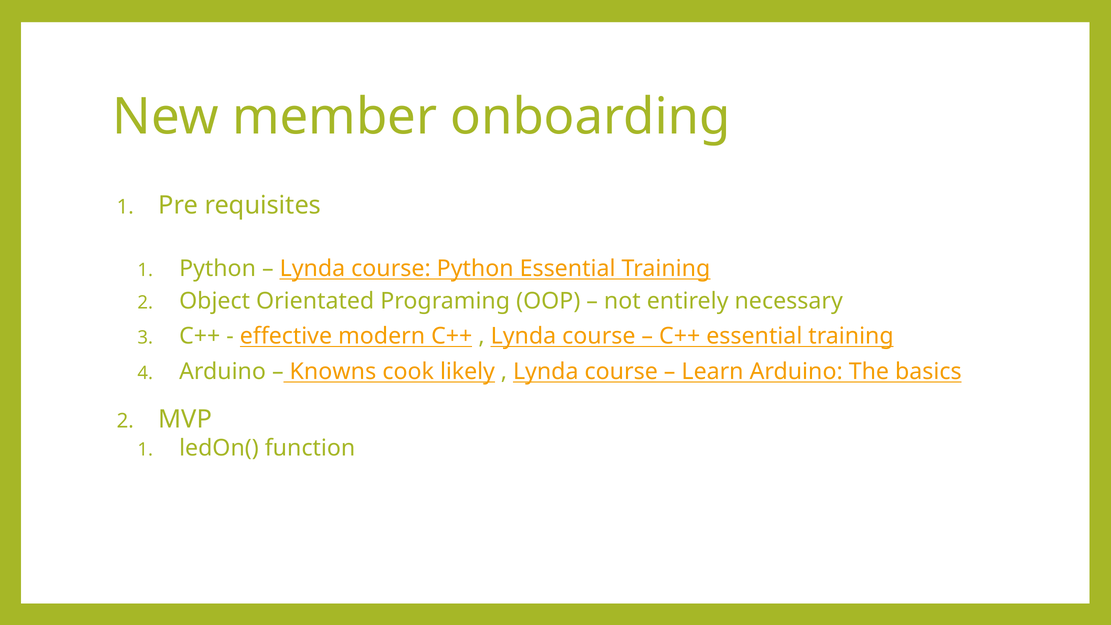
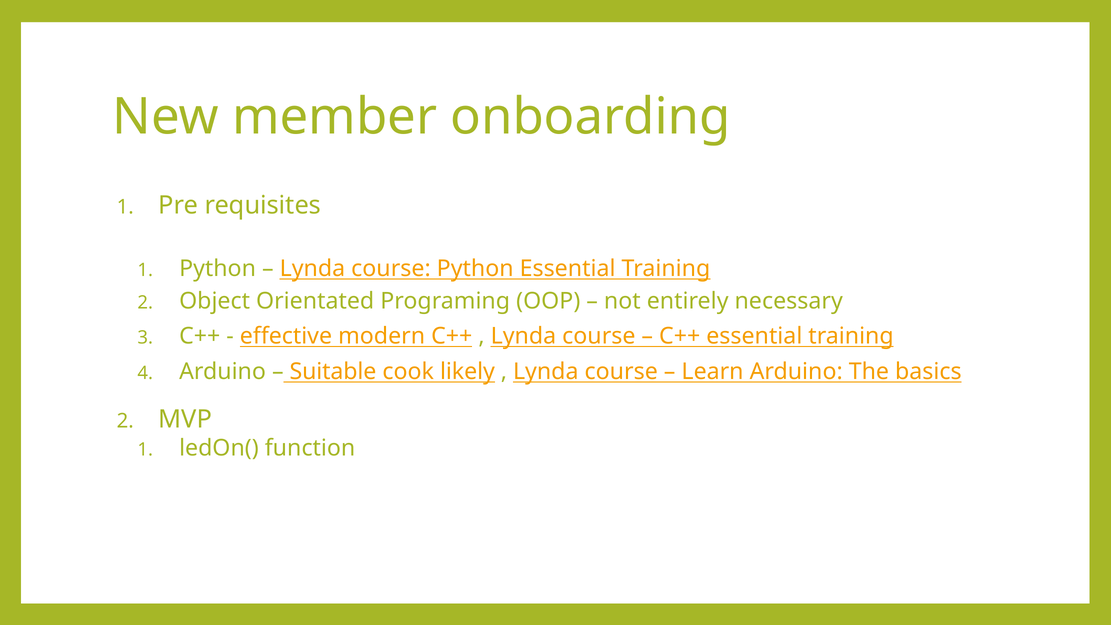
Knowns: Knowns -> Suitable (333, 371)
